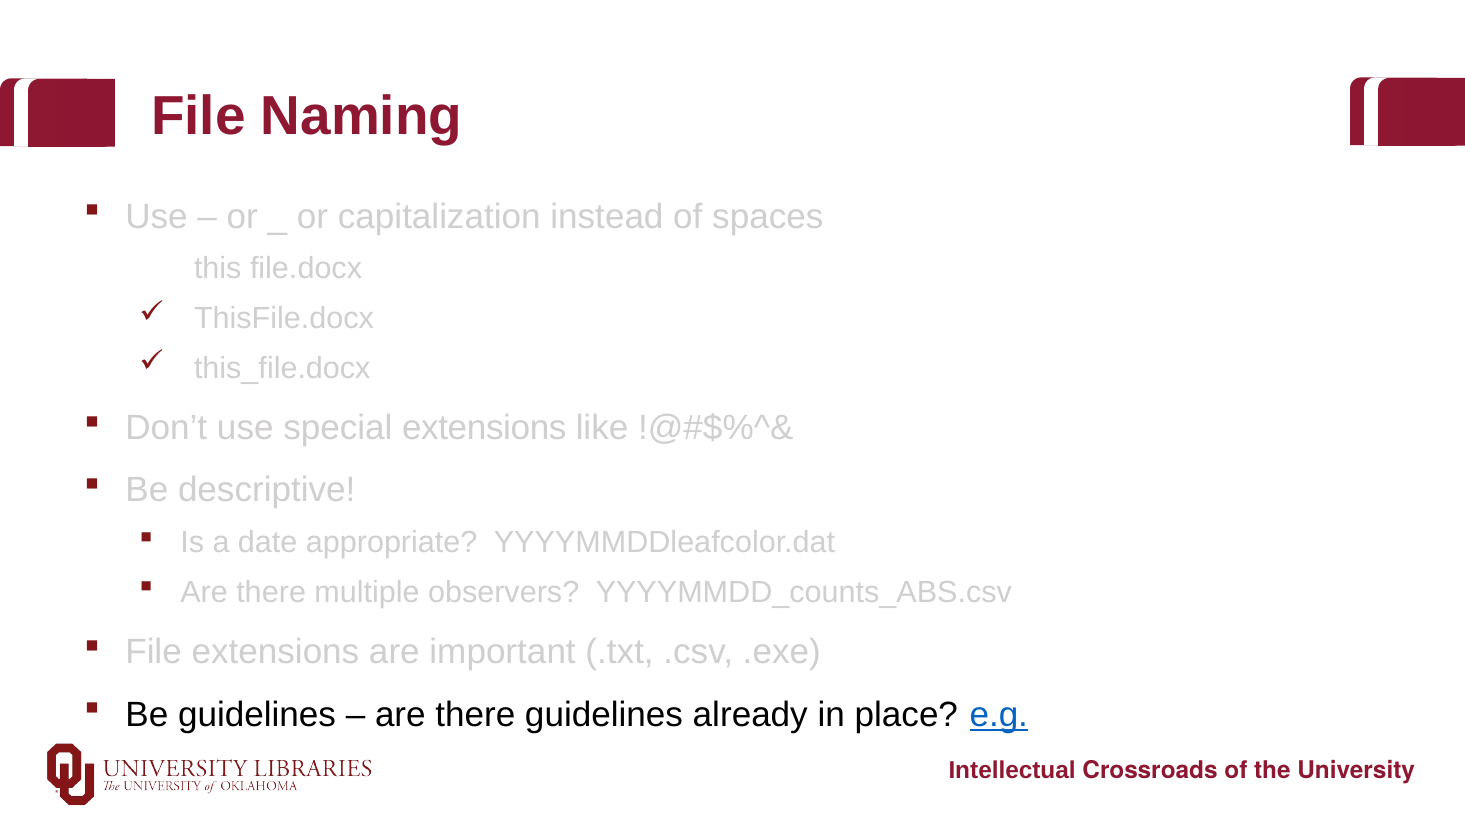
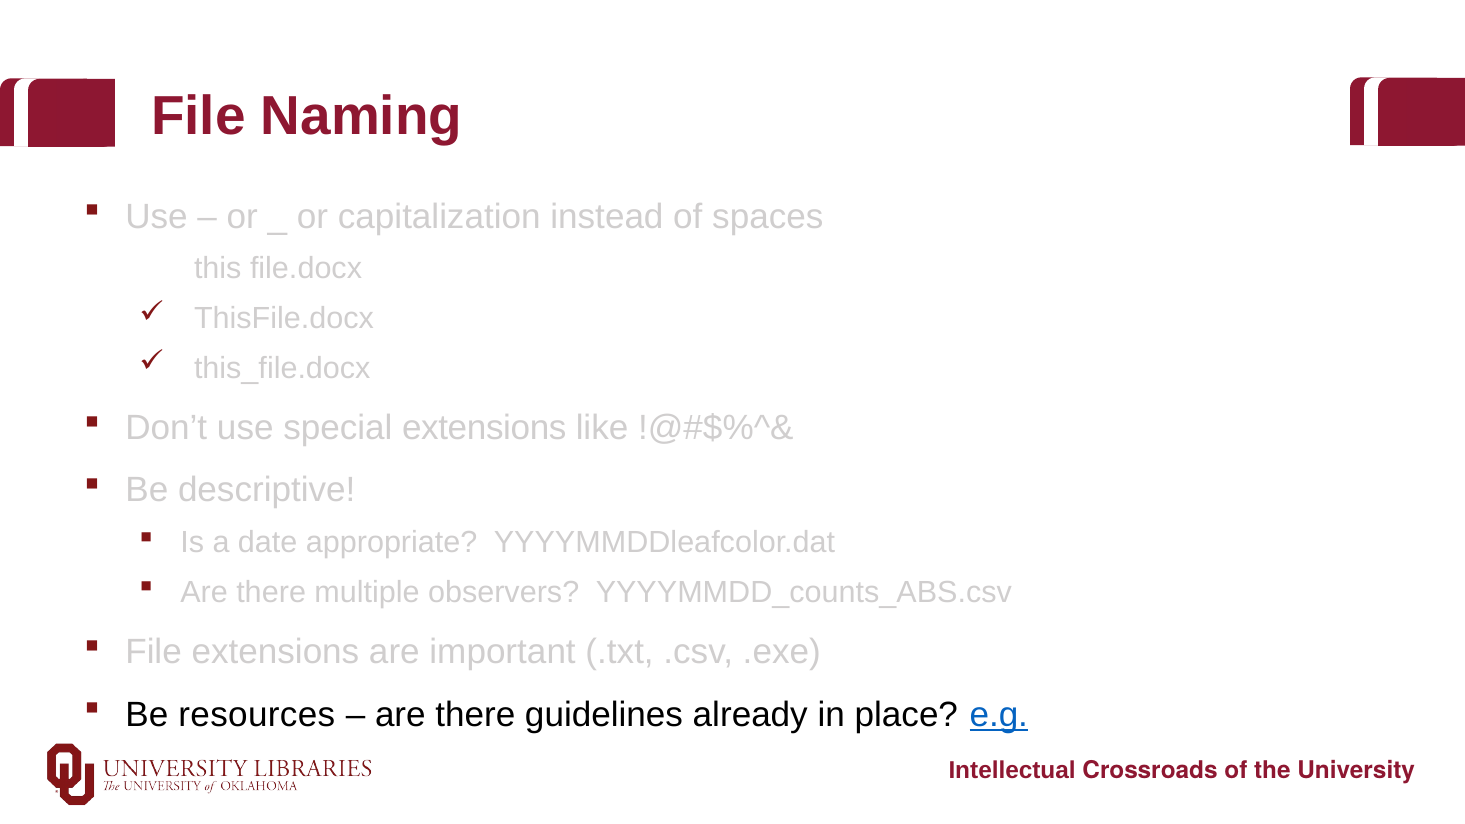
Be guidelines: guidelines -> resources (257, 715)
